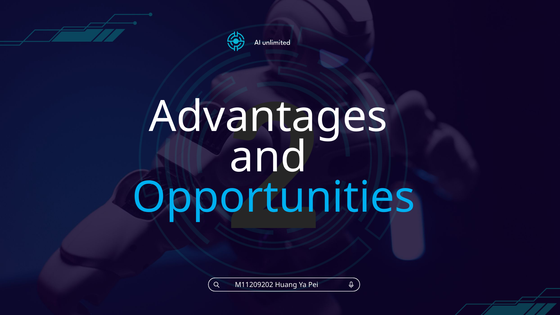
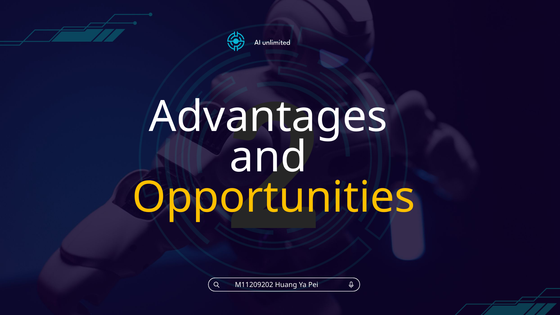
Opportunities colour: light blue -> yellow (274, 197)
